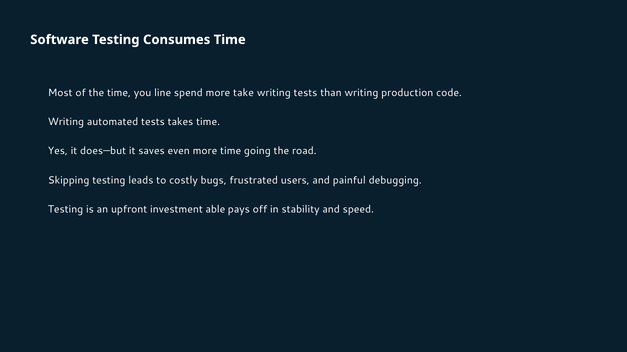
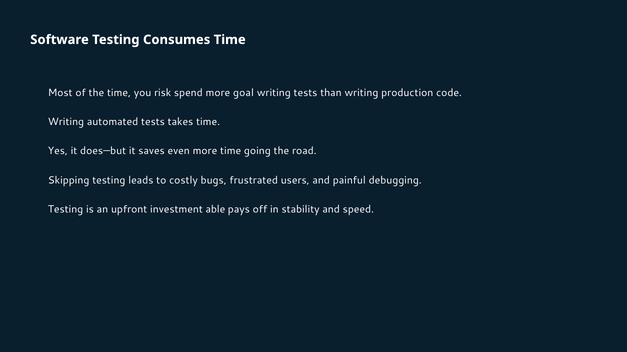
line: line -> risk (163, 93)
take: take -> goal (243, 93)
